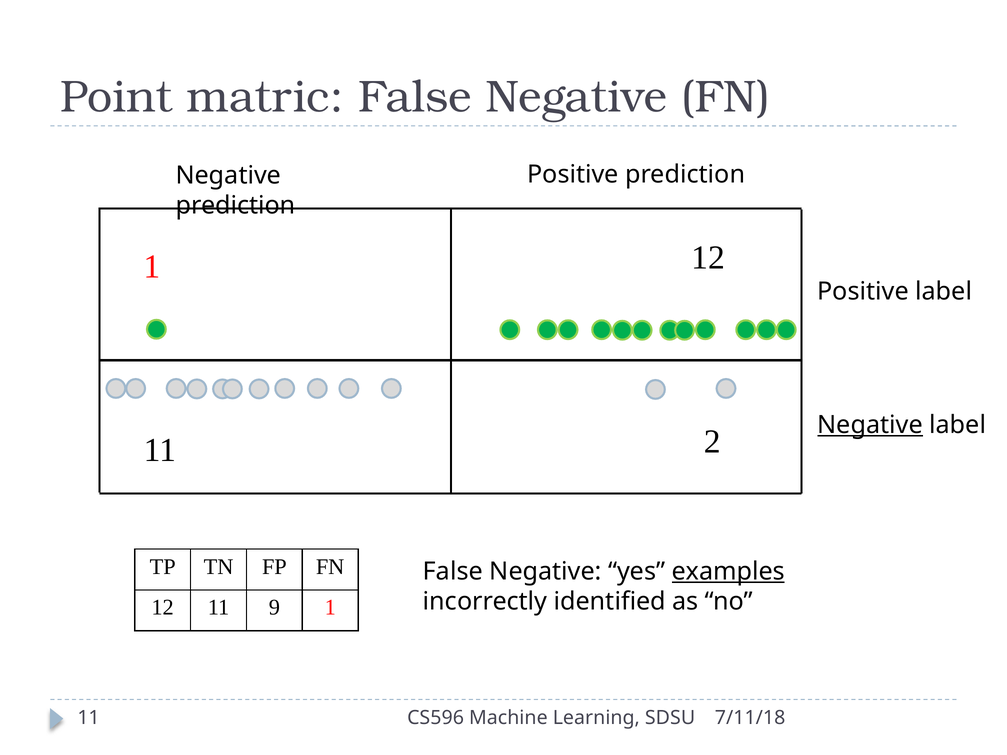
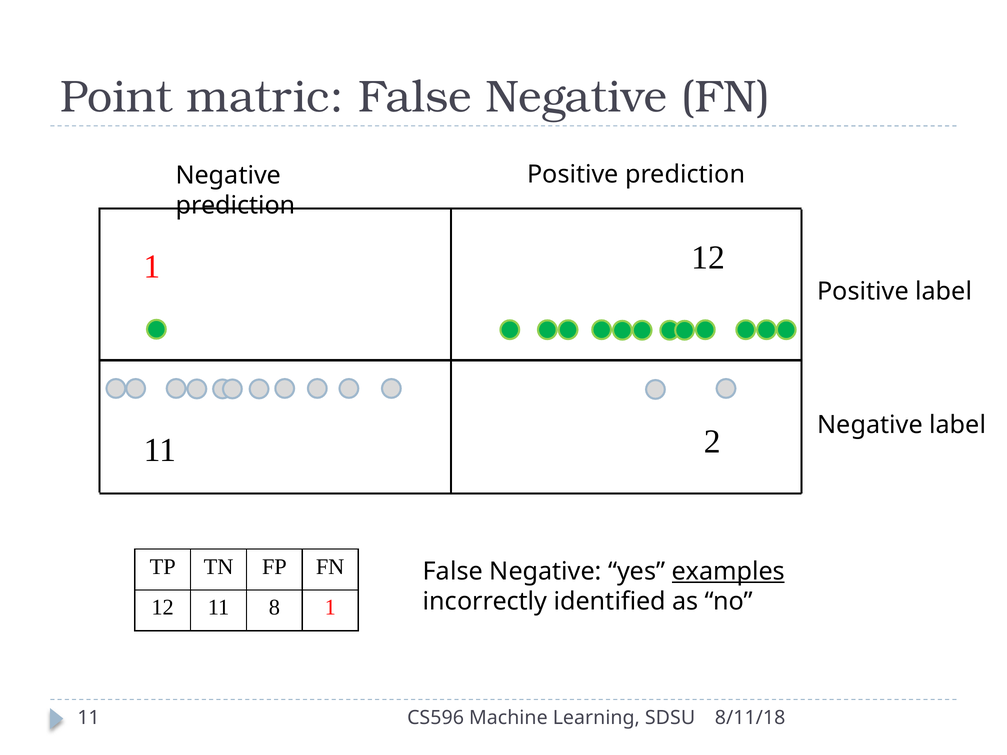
Negative underline: present -> none (870, 425)
9: 9 -> 8 (274, 608)
7/11/18: 7/11/18 -> 8/11/18 (750, 718)
